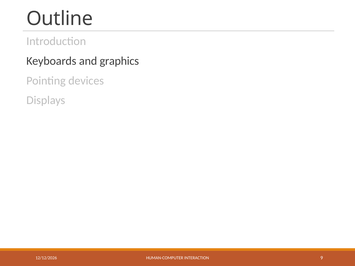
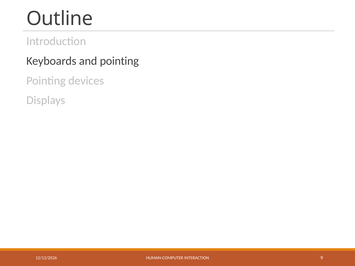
and graphics: graphics -> pointing (119, 61)
